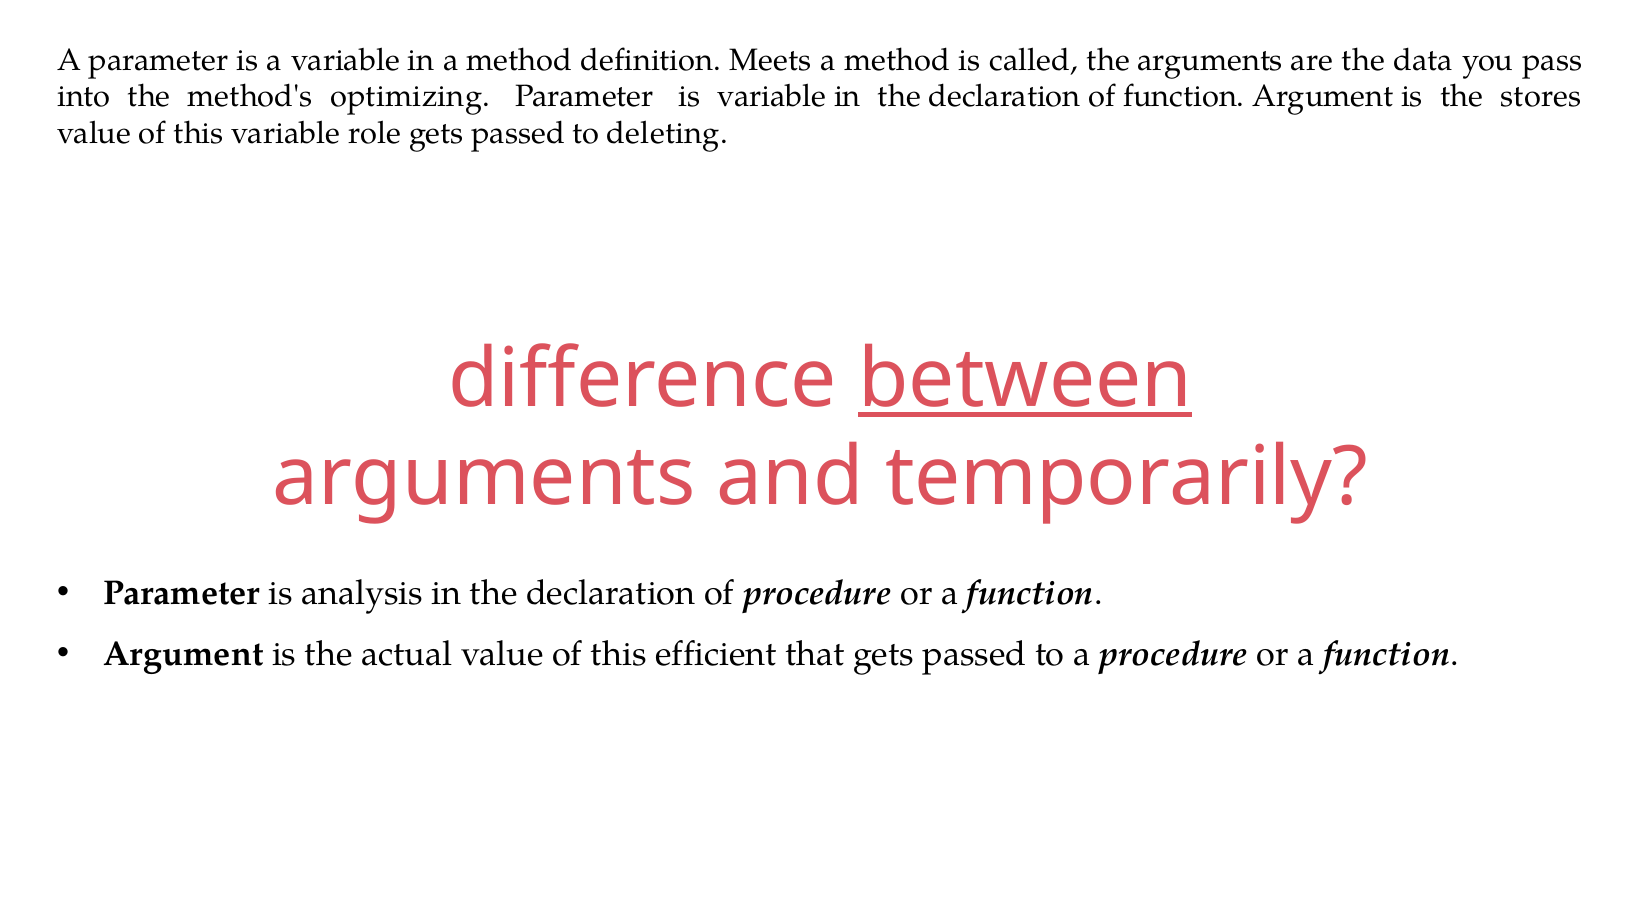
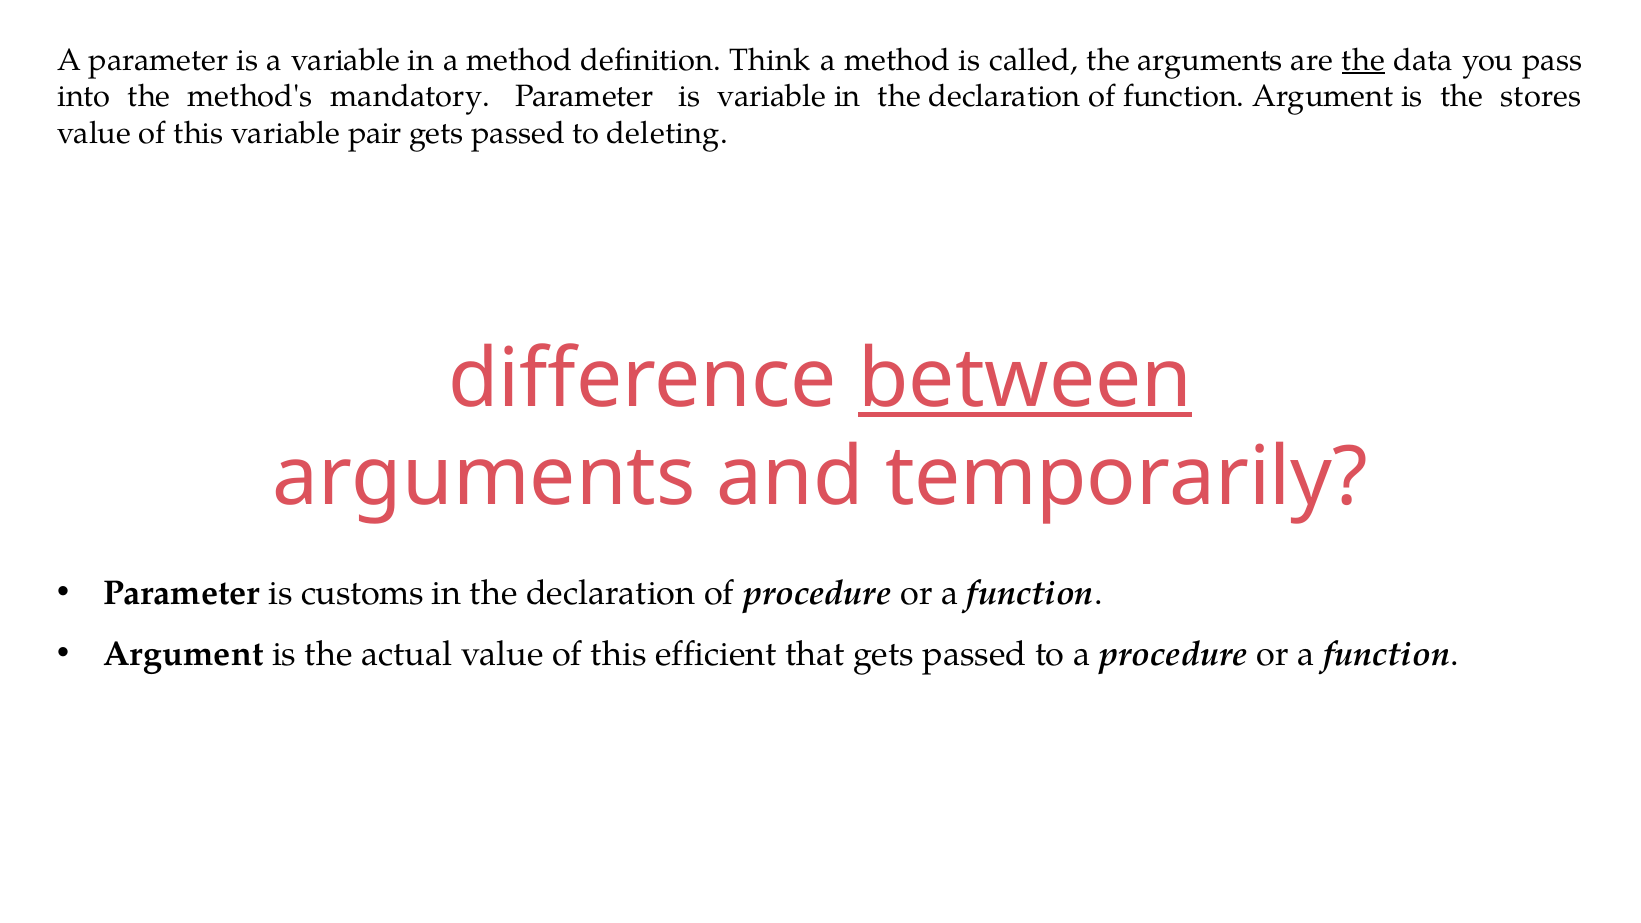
Meets: Meets -> Think (770, 60)
the underline: none -> present (1363, 60)
optimizing: optimizing -> mandatory (410, 97)
role: role -> pair (375, 134)
analysis: analysis -> customs (362, 593)
